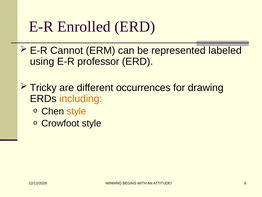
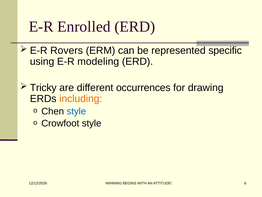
Cannot: Cannot -> Rovers (67, 50)
labeled: labeled -> specific (225, 50)
professor: professor -> modeling (98, 61)
style colour: orange -> blue (76, 111)
